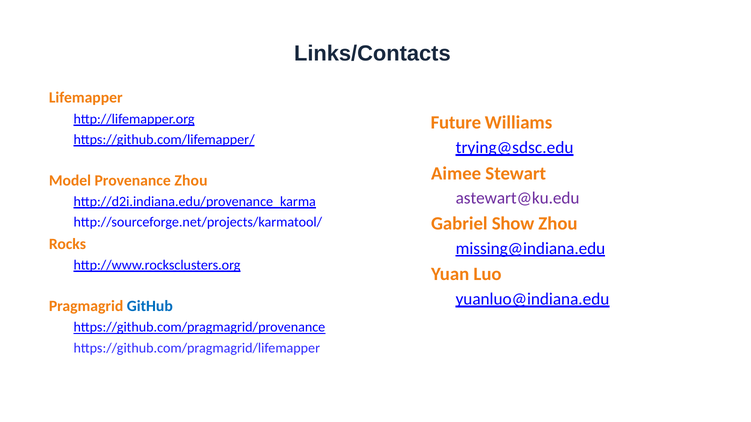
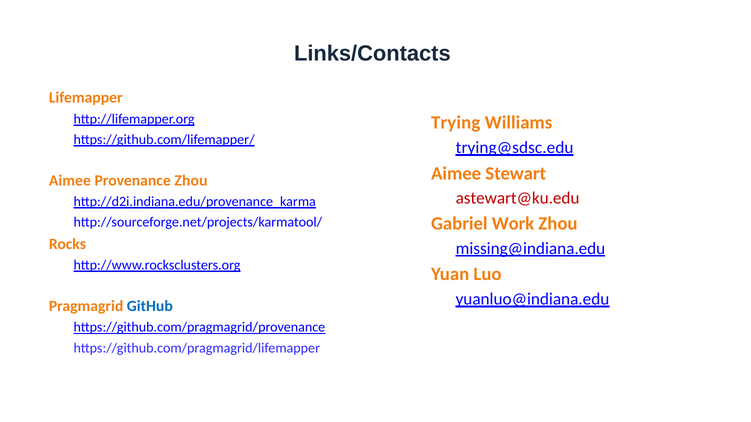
Future: Future -> Trying (456, 123)
Model: Model -> Aimee (70, 181)
astewart@ku.edu colour: purple -> red (518, 198)
Show: Show -> Work (513, 224)
